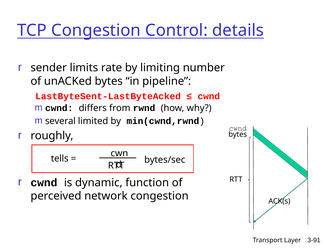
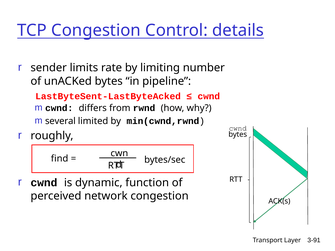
tells: tells -> find (60, 159)
